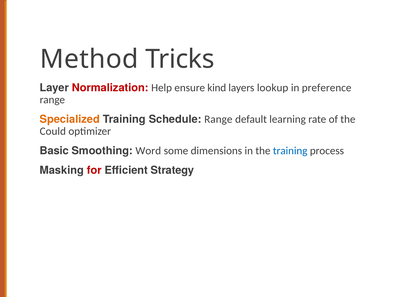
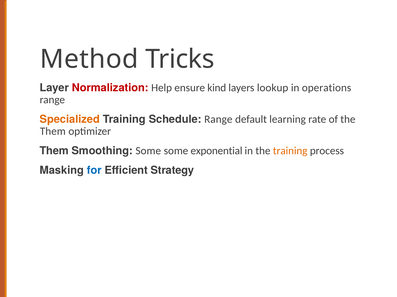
preference: preference -> operations (327, 88)
Could: Could -> Them (53, 131)
Basic: Basic -> Them (54, 151)
Smoothing Word: Word -> Some (148, 151)
dimensions: dimensions -> exponential (216, 151)
training colour: blue -> orange (290, 151)
for colour: red -> blue (94, 171)
